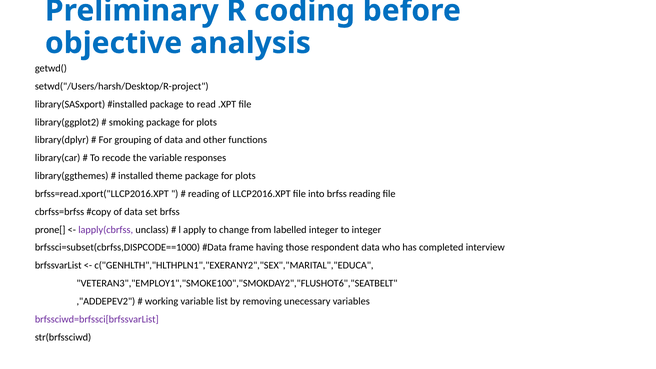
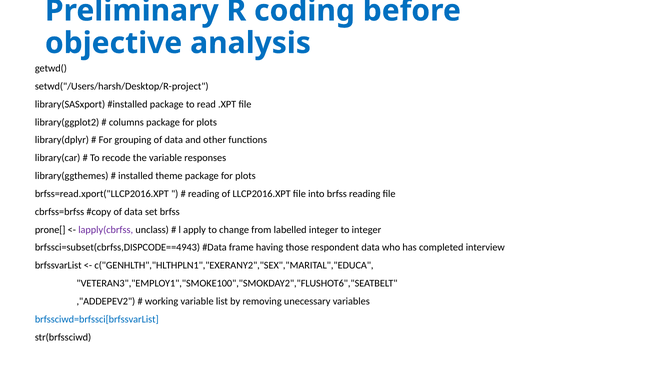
smoking: smoking -> columns (126, 122)
brfssci=subset(cbrfss,DISPCODE==1000: brfssci=subset(cbrfss,DISPCODE==1000 -> brfssci=subset(cbrfss,DISPCODE==4943 (117, 248)
brfssciwd=brfssci[brfssvarList colour: purple -> blue (97, 319)
